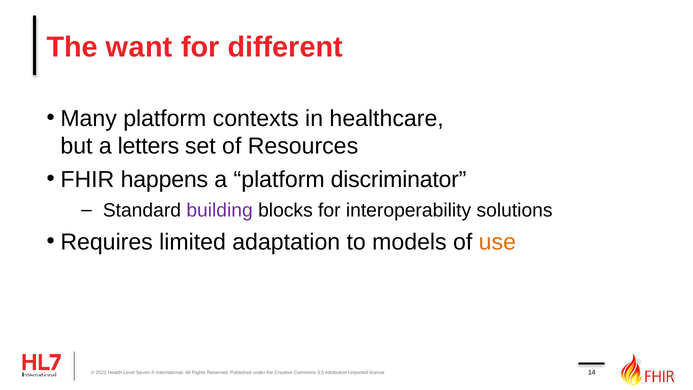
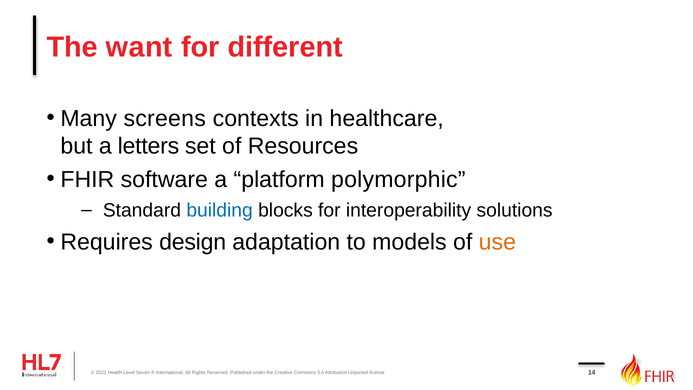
Many platform: platform -> screens (165, 118)
happens: happens -> software (164, 180)
discriminator: discriminator -> polymorphic (398, 180)
building colour: purple -> blue (220, 210)
limited: limited -> design (193, 242)
